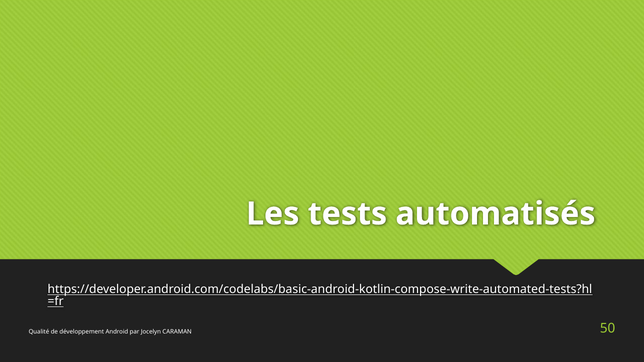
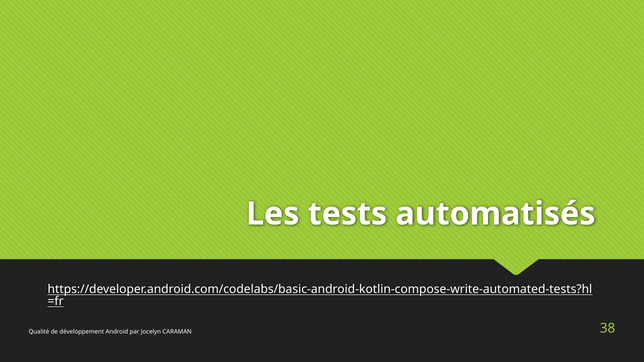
50: 50 -> 38 (608, 328)
